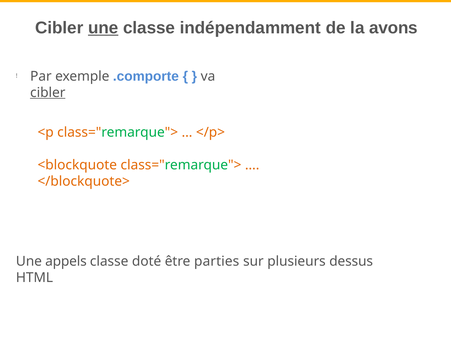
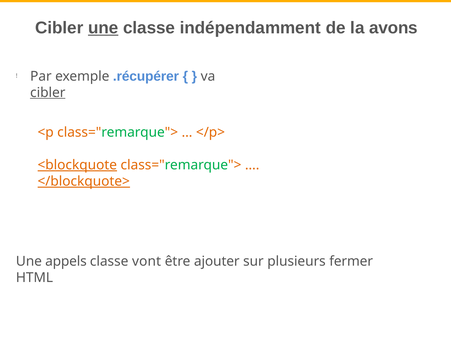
.comporte: .comporte -> .récupérer (146, 76)
<blockquote underline: none -> present (77, 165)
</blockquote> underline: none -> present (84, 181)
doté: doté -> vont (147, 262)
parties: parties -> ajouter (217, 262)
dessus: dessus -> fermer (351, 262)
